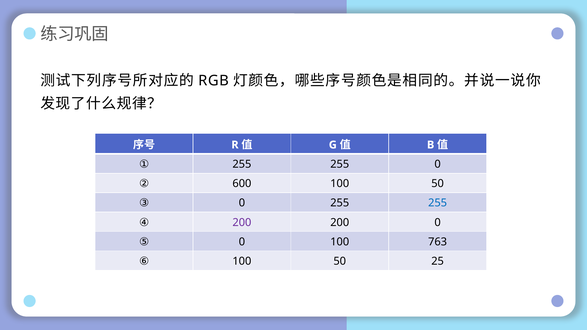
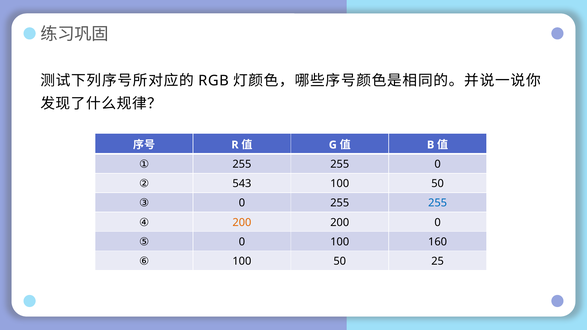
600: 600 -> 543 (242, 184)
200 colour: purple -> orange (242, 223)
763: 763 -> 160 (438, 242)
